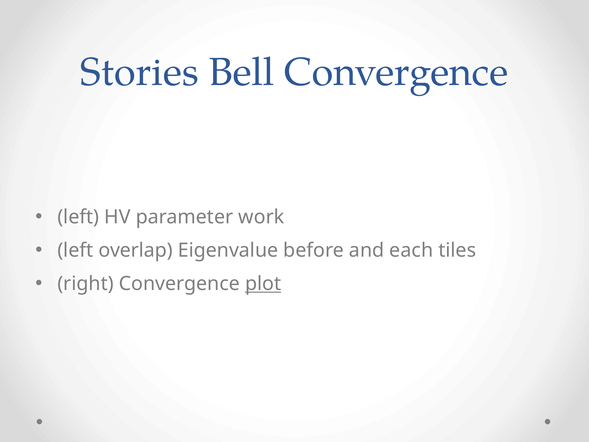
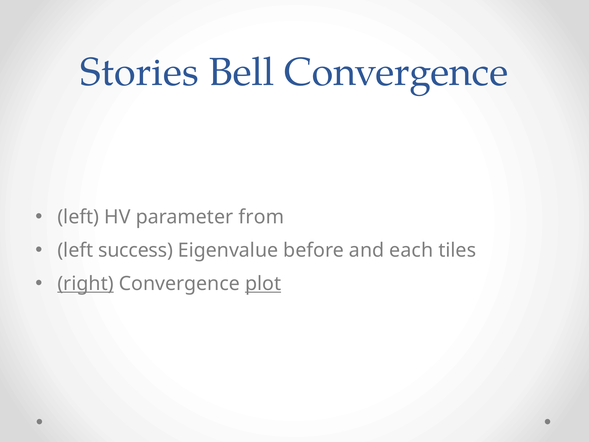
work: work -> from (261, 217)
overlap: overlap -> success (136, 250)
right underline: none -> present (86, 284)
